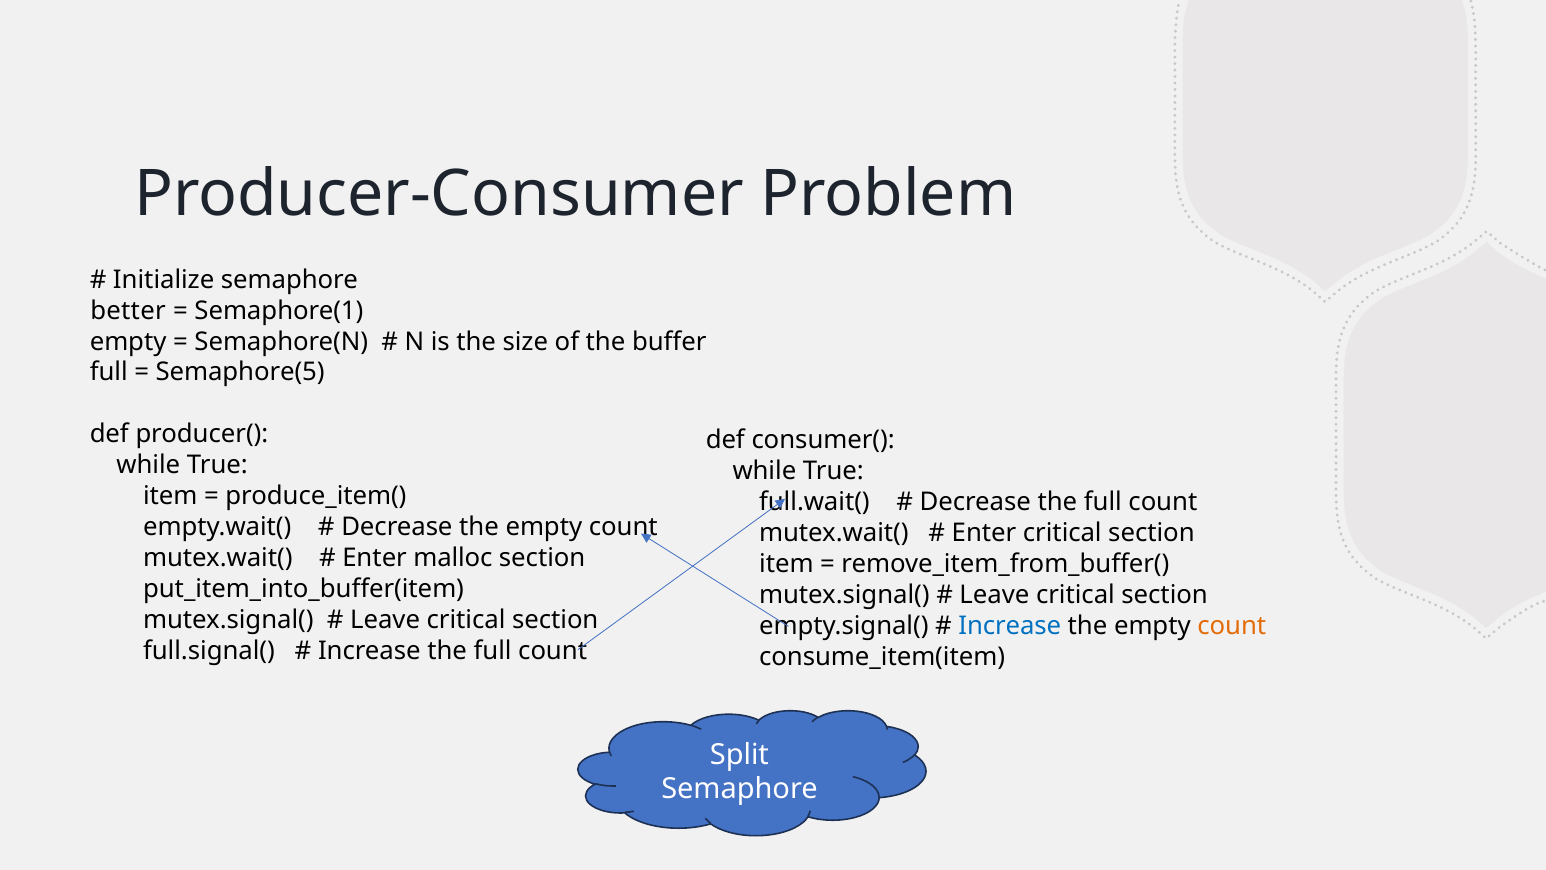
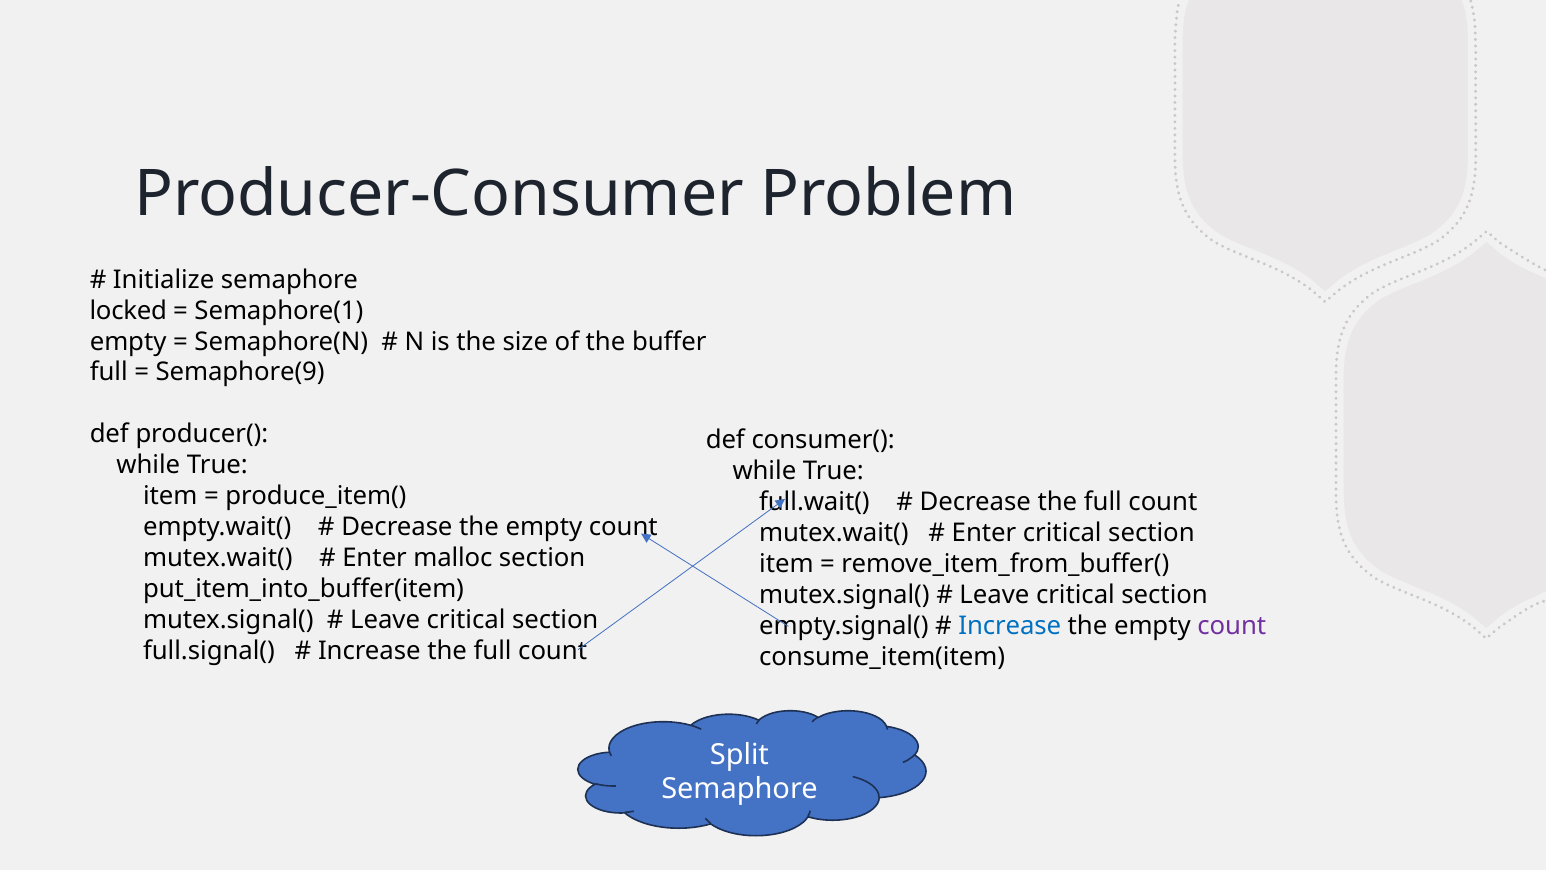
better: better -> locked (128, 311)
Semaphore(5: Semaphore(5 -> Semaphore(9 (240, 372)
count colour: orange -> purple (1232, 626)
